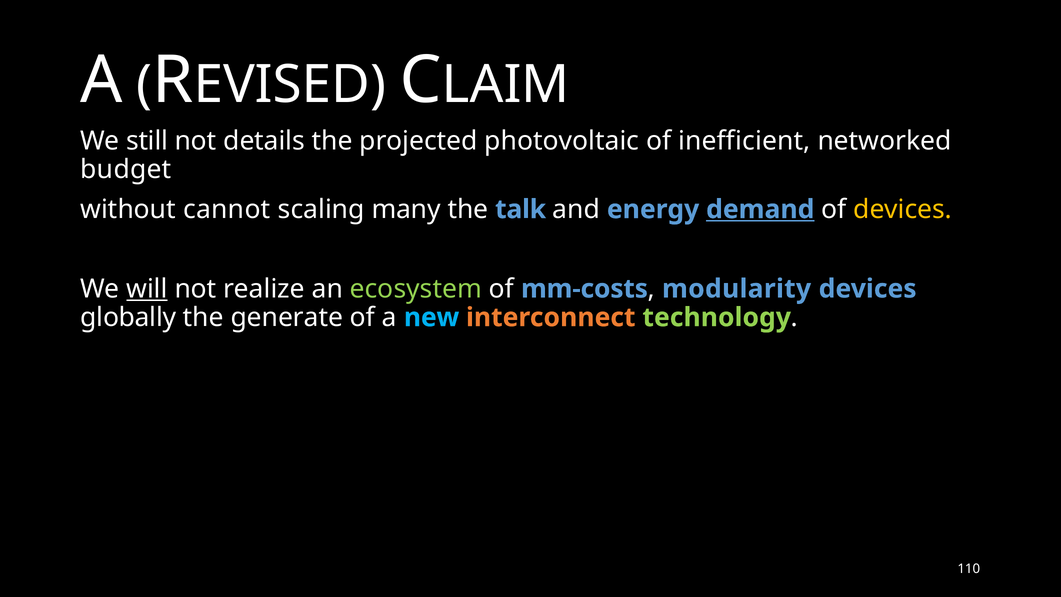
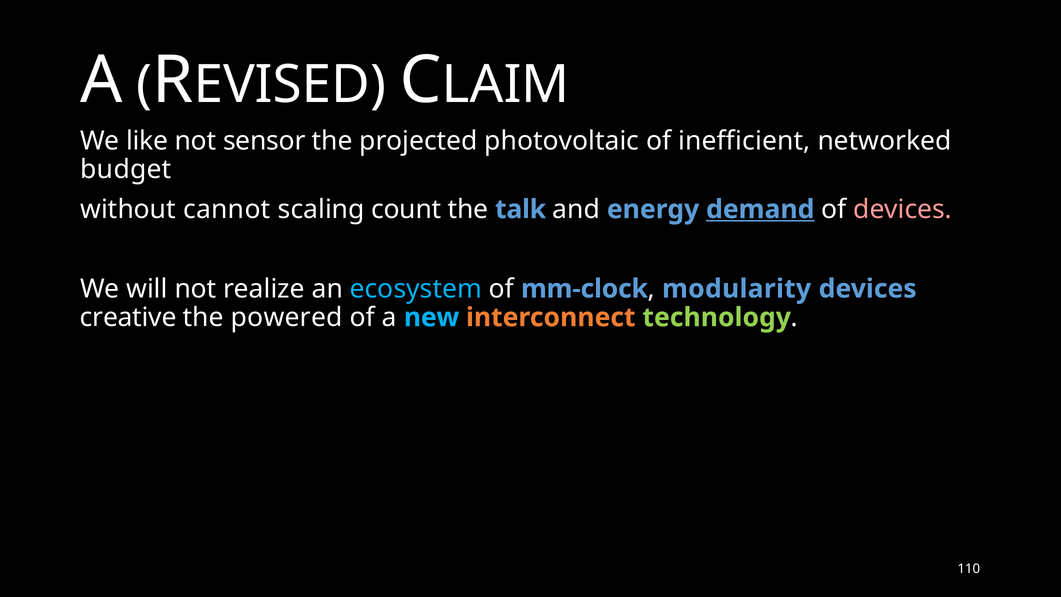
still: still -> like (147, 141)
details: details -> sensor (264, 141)
many: many -> count (406, 209)
devices colour: yellow -> pink (903, 209)
will underline: present -> none (147, 289)
ecosystem colour: light green -> light blue (416, 289)
mm-costs: mm-costs -> mm-clock (584, 289)
globally: globally -> creative (128, 317)
generate: generate -> powered (287, 317)
